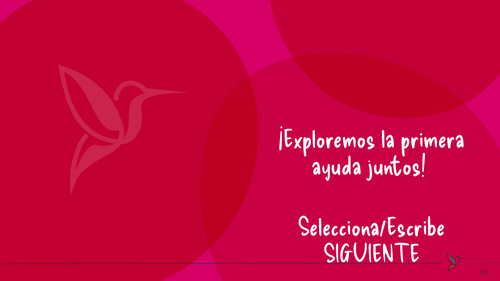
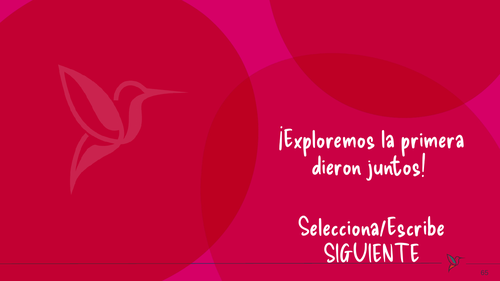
ayuda: ayuda -> dieron (337, 167)
